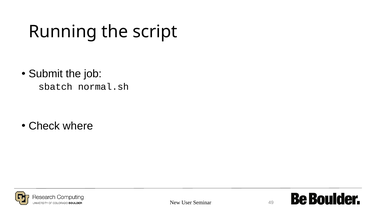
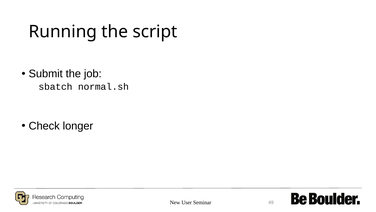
where: where -> longer (78, 126)
